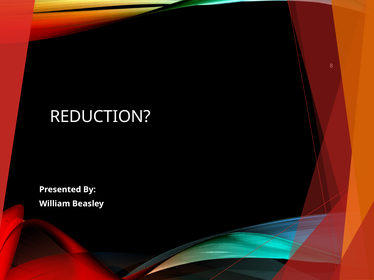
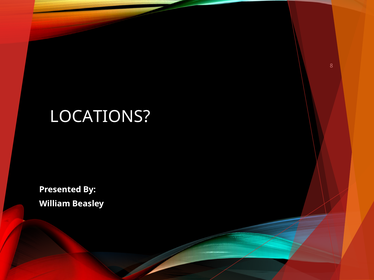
REDUCTION: REDUCTION -> LOCATIONS (100, 117)
